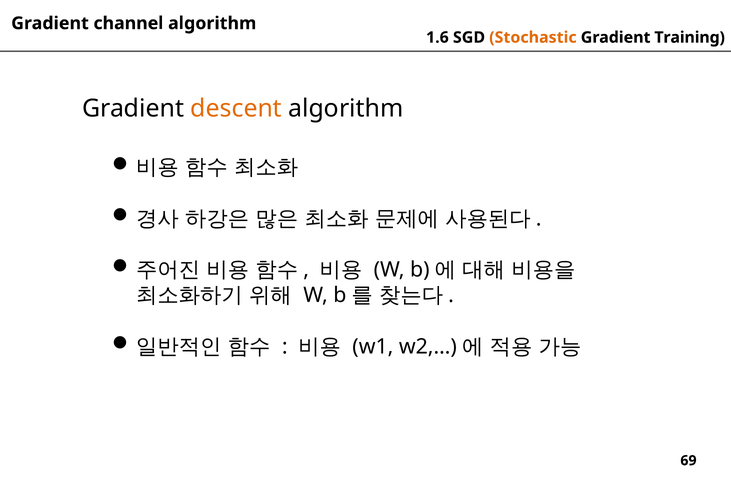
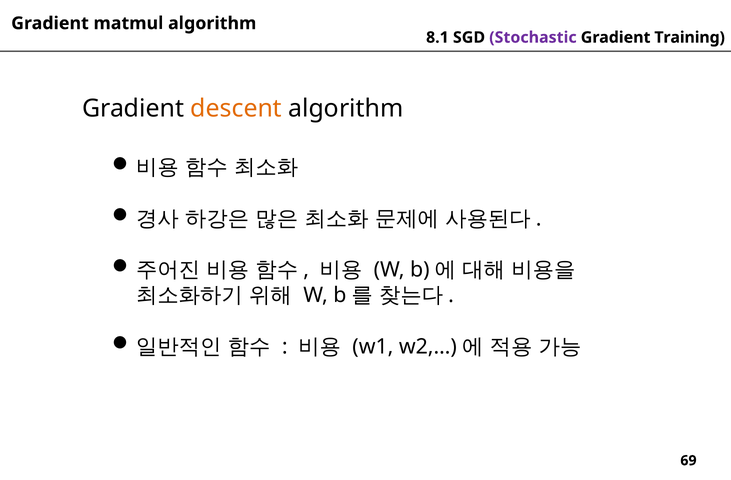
channel: channel -> matmul (128, 23)
1.6: 1.6 -> 8.1 (437, 37)
Stochastic colour: orange -> purple (533, 37)
